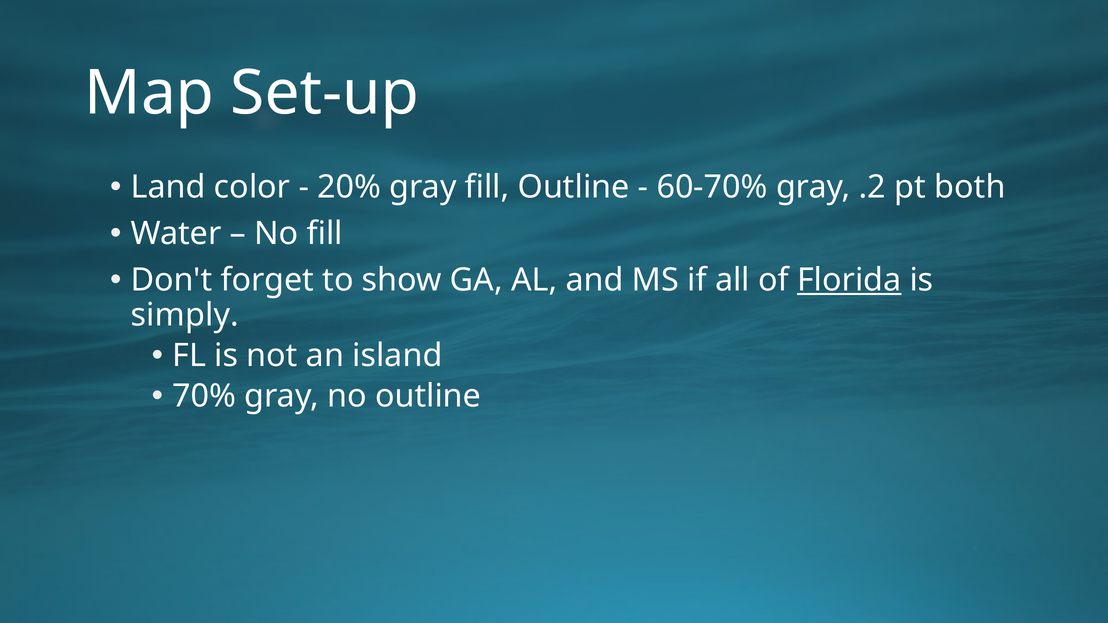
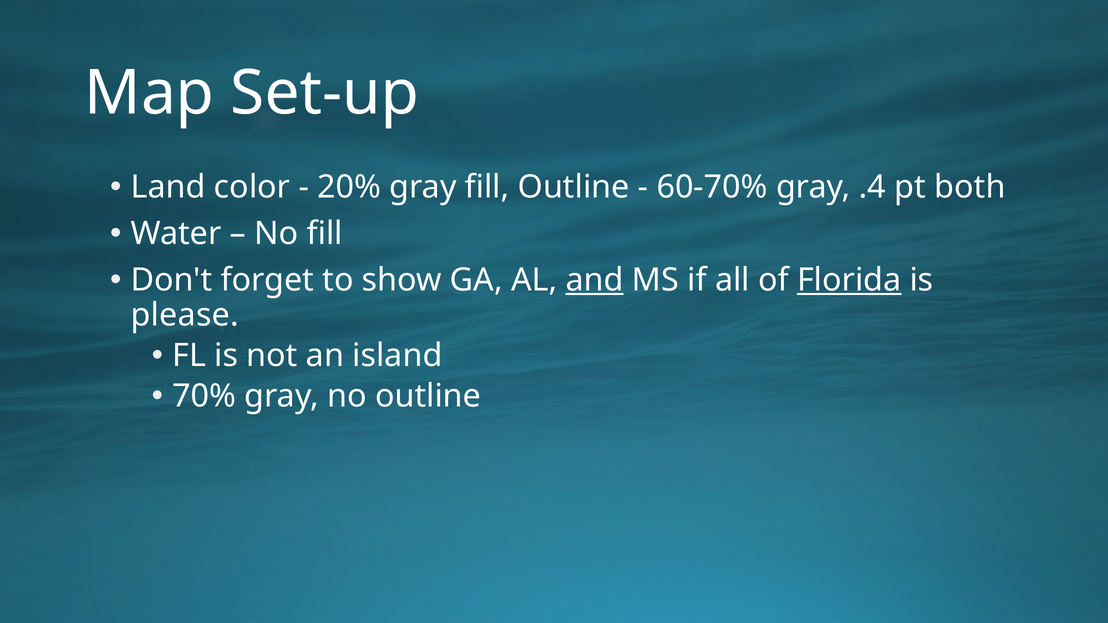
.2: .2 -> .4 (872, 187)
and underline: none -> present (595, 280)
simply: simply -> please (185, 315)
